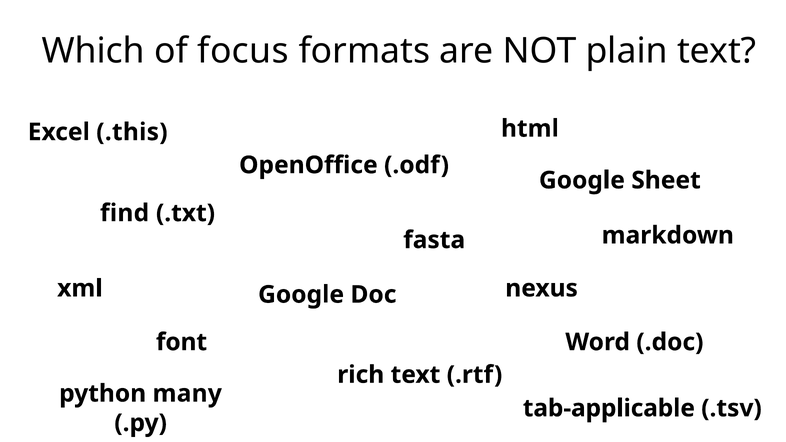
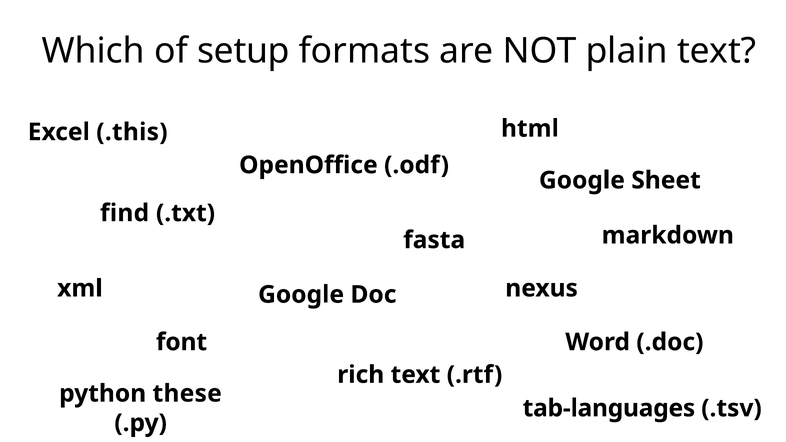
focus: focus -> setup (243, 51)
many: many -> these (187, 394)
tab-applicable: tab-applicable -> tab-languages (609, 408)
